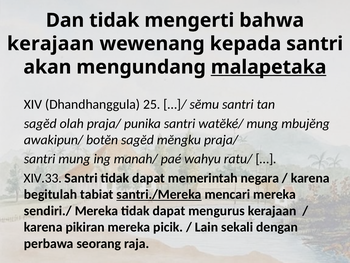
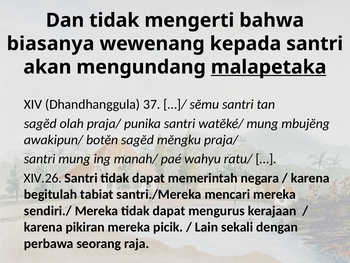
kerajaan: kerajaan -> biasanya (51, 44)
25: 25 -> 37 (152, 104)
XIV.33: XIV.33 -> XIV.26 (43, 178)
santri./Mereka underline: present -> none (159, 194)
